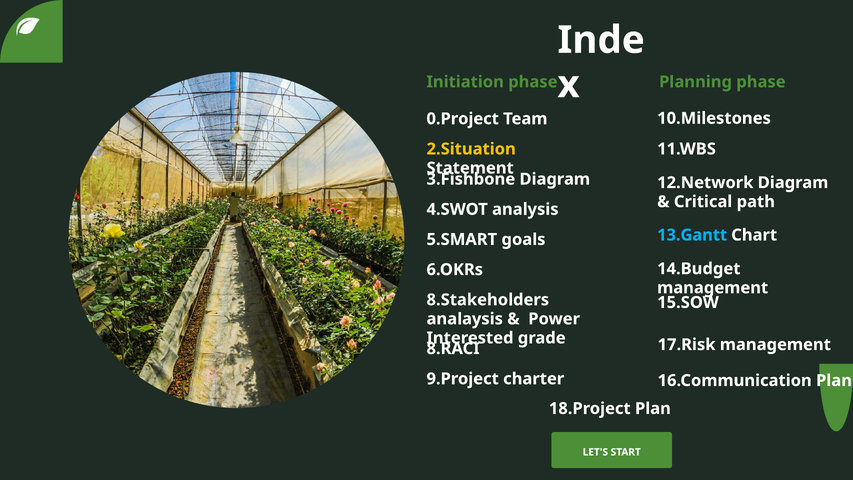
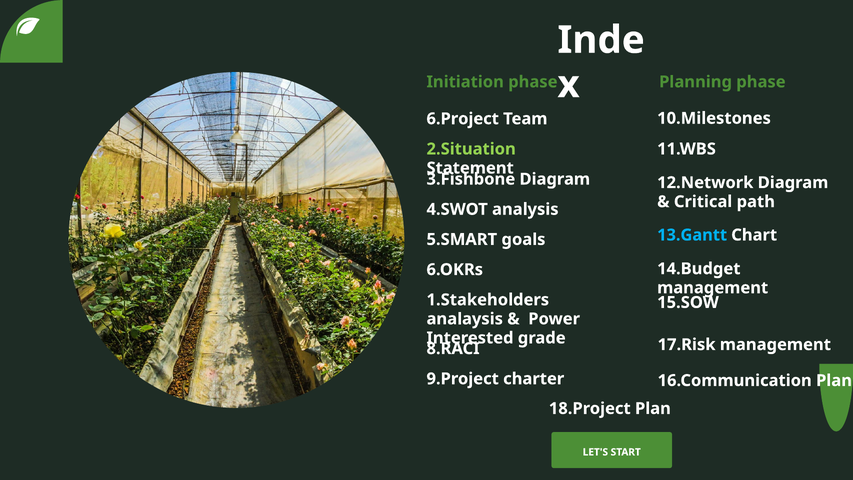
0.Project: 0.Project -> 6.Project (463, 119)
2.Situation colour: yellow -> light green (471, 149)
8.Stakeholders: 8.Stakeholders -> 1.Stakeholders (488, 300)
